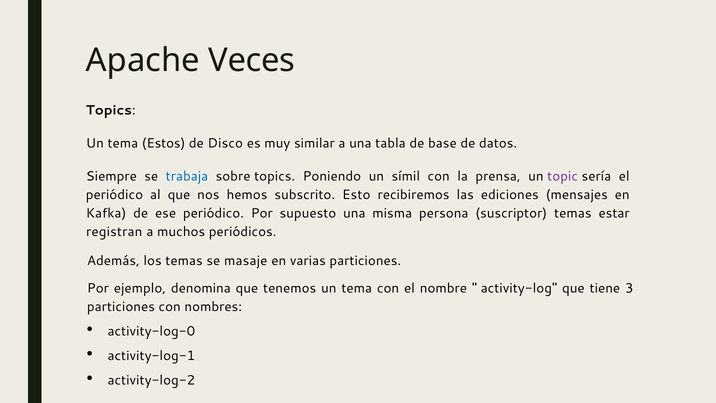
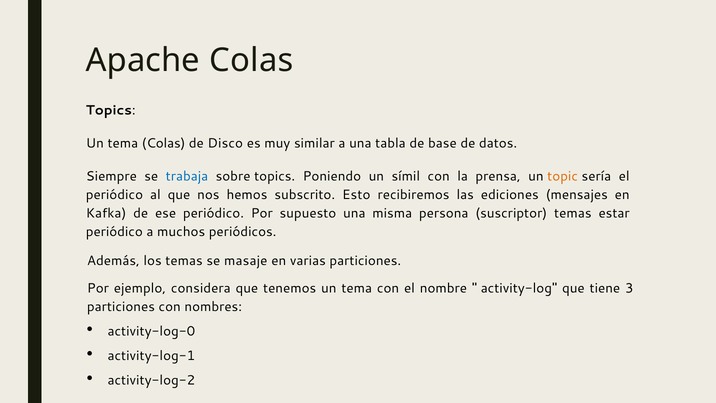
Apache Veces: Veces -> Colas (251, 60)
tema Estos: Estos -> Colas (164, 143)
topic colour: purple -> orange (563, 176)
registran: registran -> periódico (114, 232)
denomina: denomina -> considera (201, 288)
